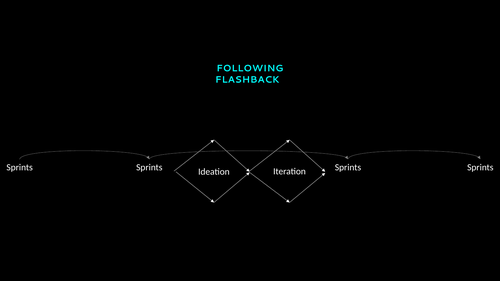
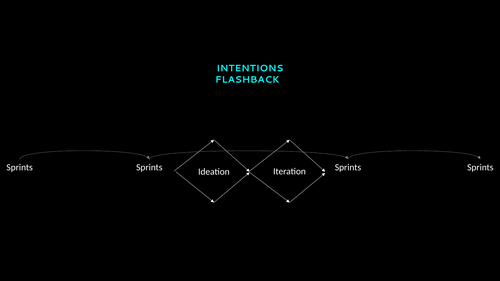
FOLLOWING: FOLLOWING -> INTENTIONS (250, 69)
